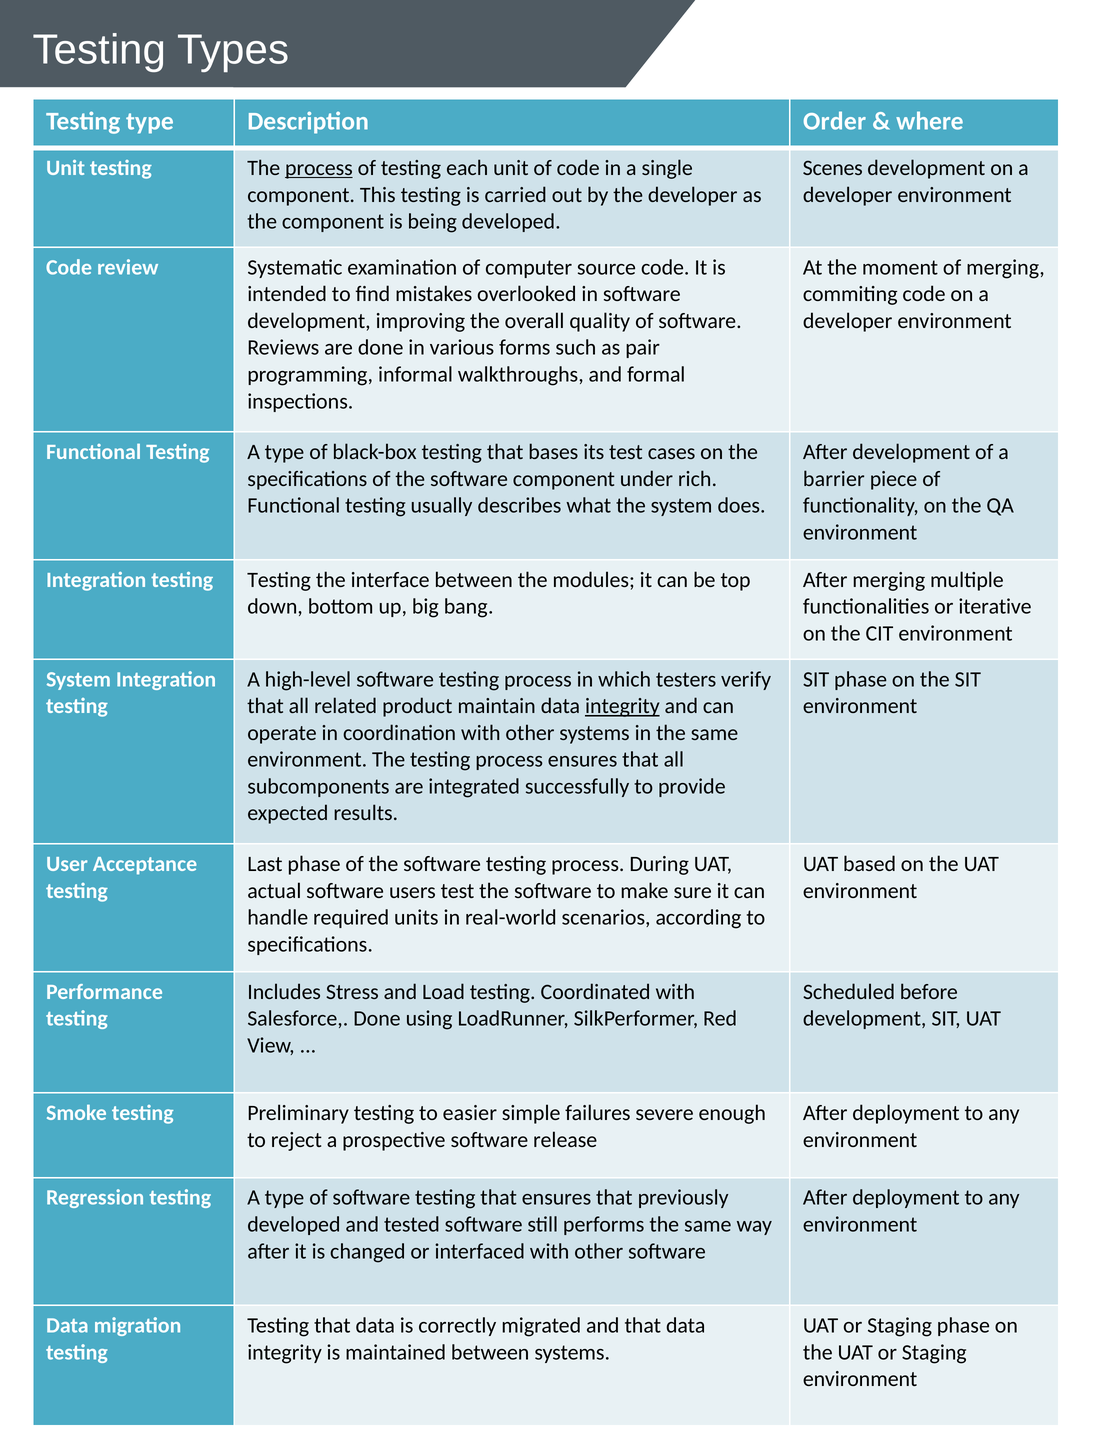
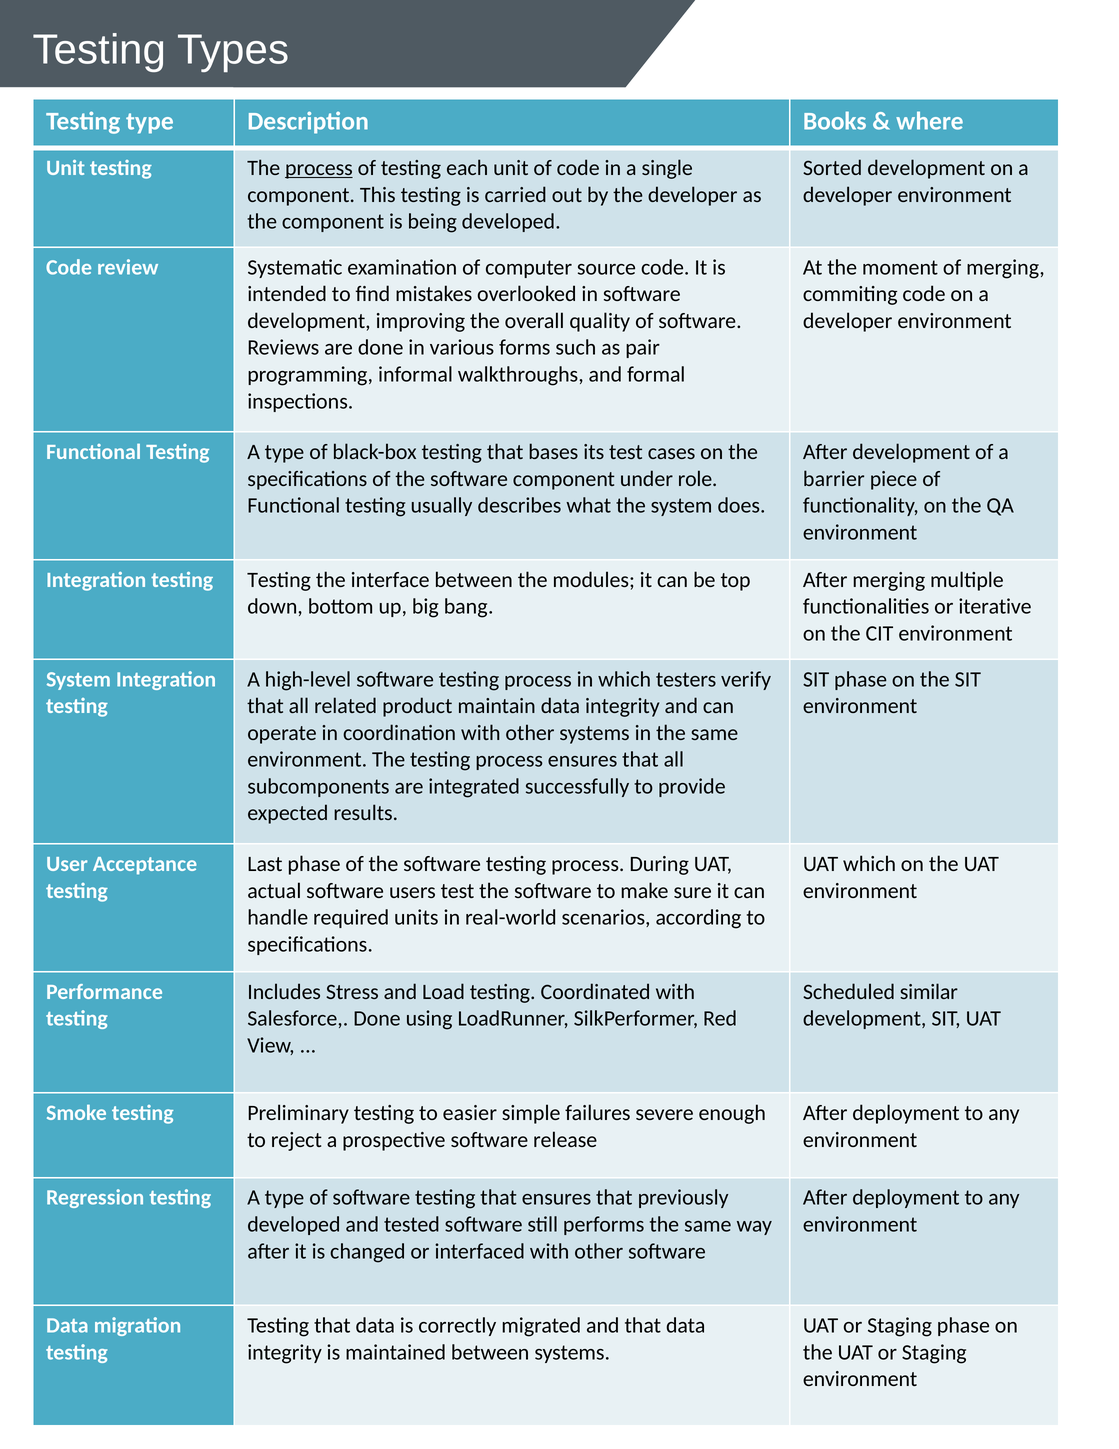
Order: Order -> Books (835, 121)
Scenes: Scenes -> Sorted (833, 168)
rich: rich -> role (698, 479)
integrity underline: present -> none (622, 706)
UAT based: based -> which (870, 864)
before: before -> similar (929, 991)
